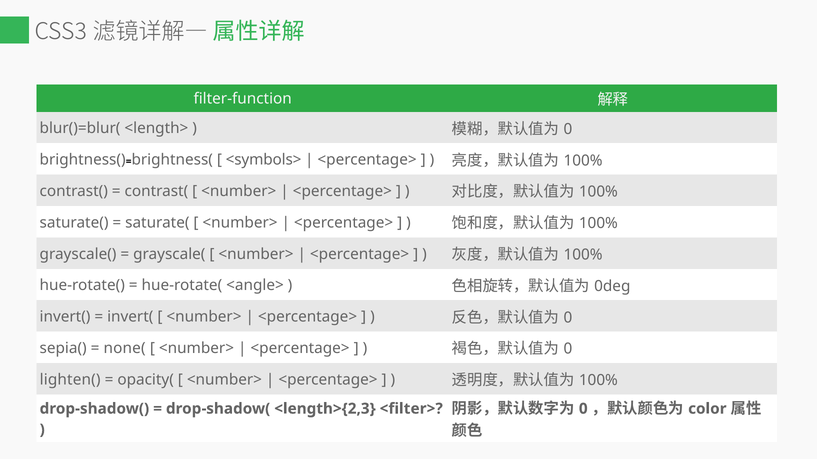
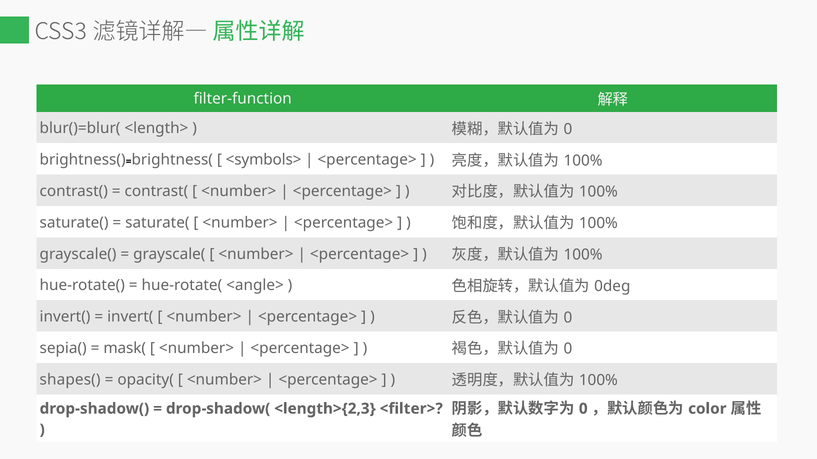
none(: none( -> mask( (125, 349)
lighten(: lighten( -> shapes( (70, 380)
